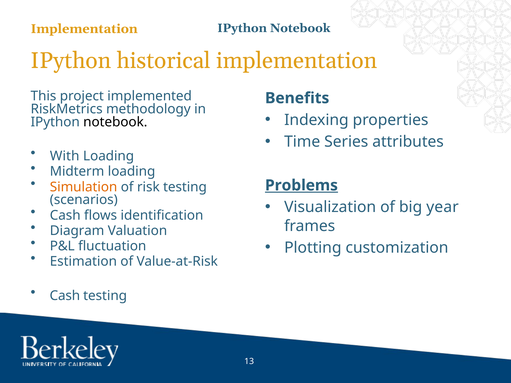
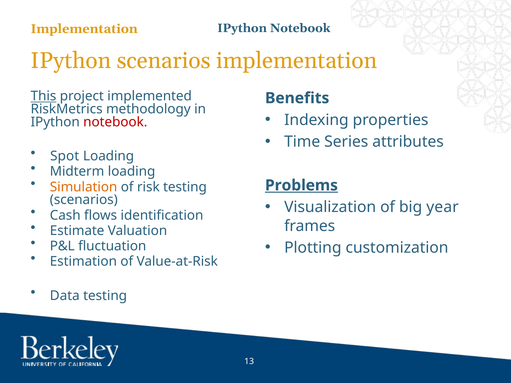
IPython historical: historical -> scenarios (164, 61)
This underline: none -> present (44, 96)
notebook colour: black -> red (115, 122)
With: With -> Spot (65, 156)
Diagram: Diagram -> Estimate (77, 231)
Cash: Cash -> Data (65, 296)
